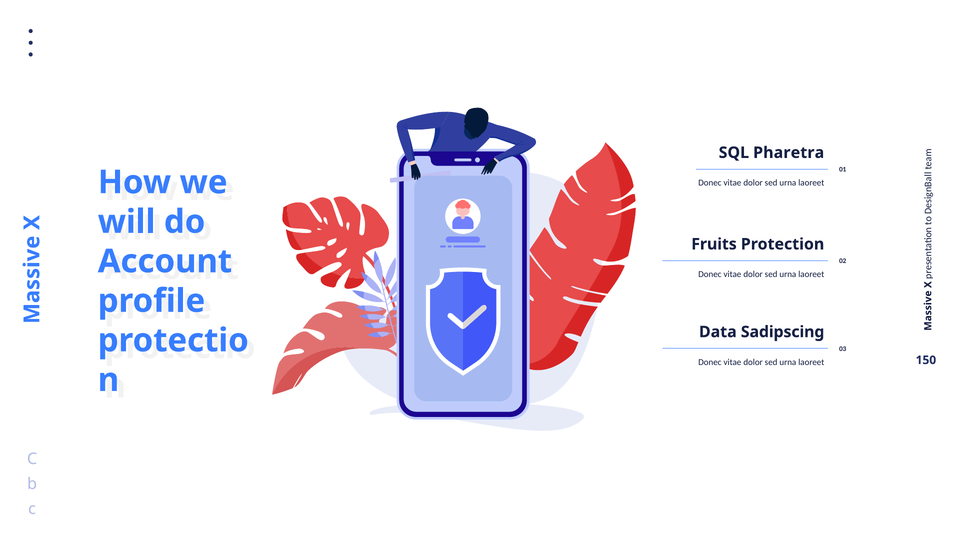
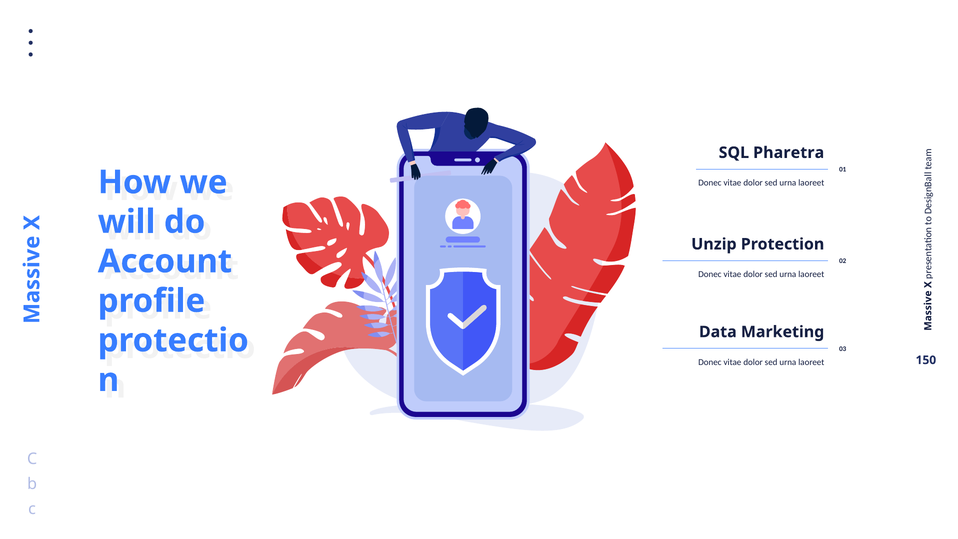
Fruits: Fruits -> Unzip (714, 244)
Sadipscing: Sadipscing -> Marketing (783, 332)
